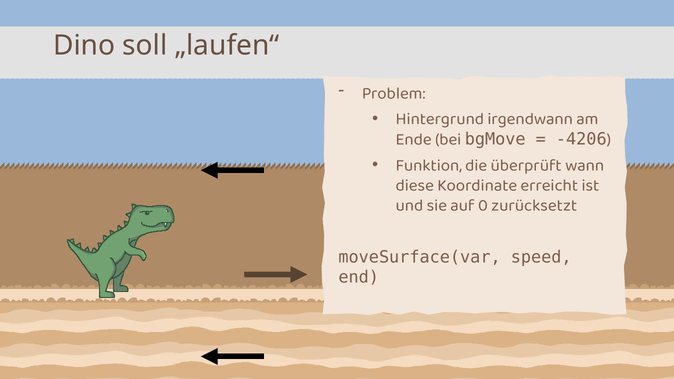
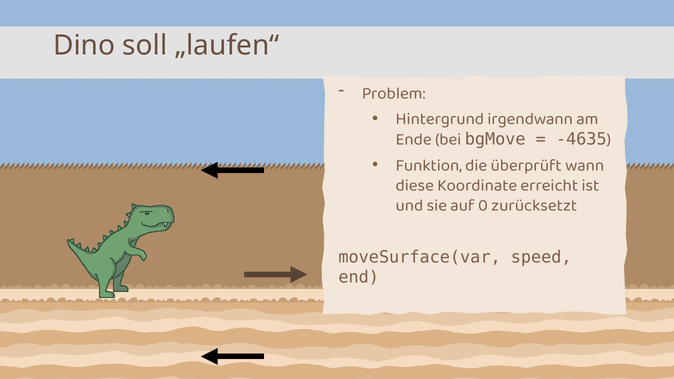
-4206: -4206 -> -4635 (581, 139)
